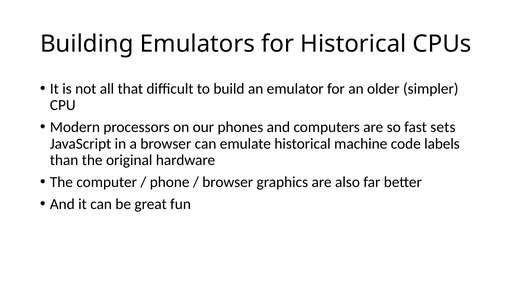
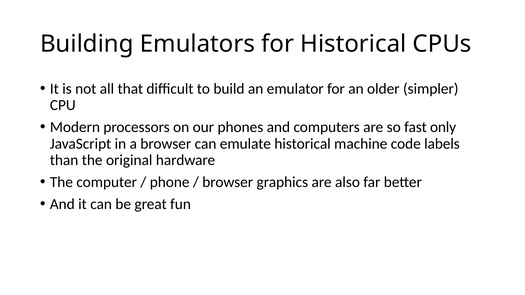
sets: sets -> only (443, 127)
